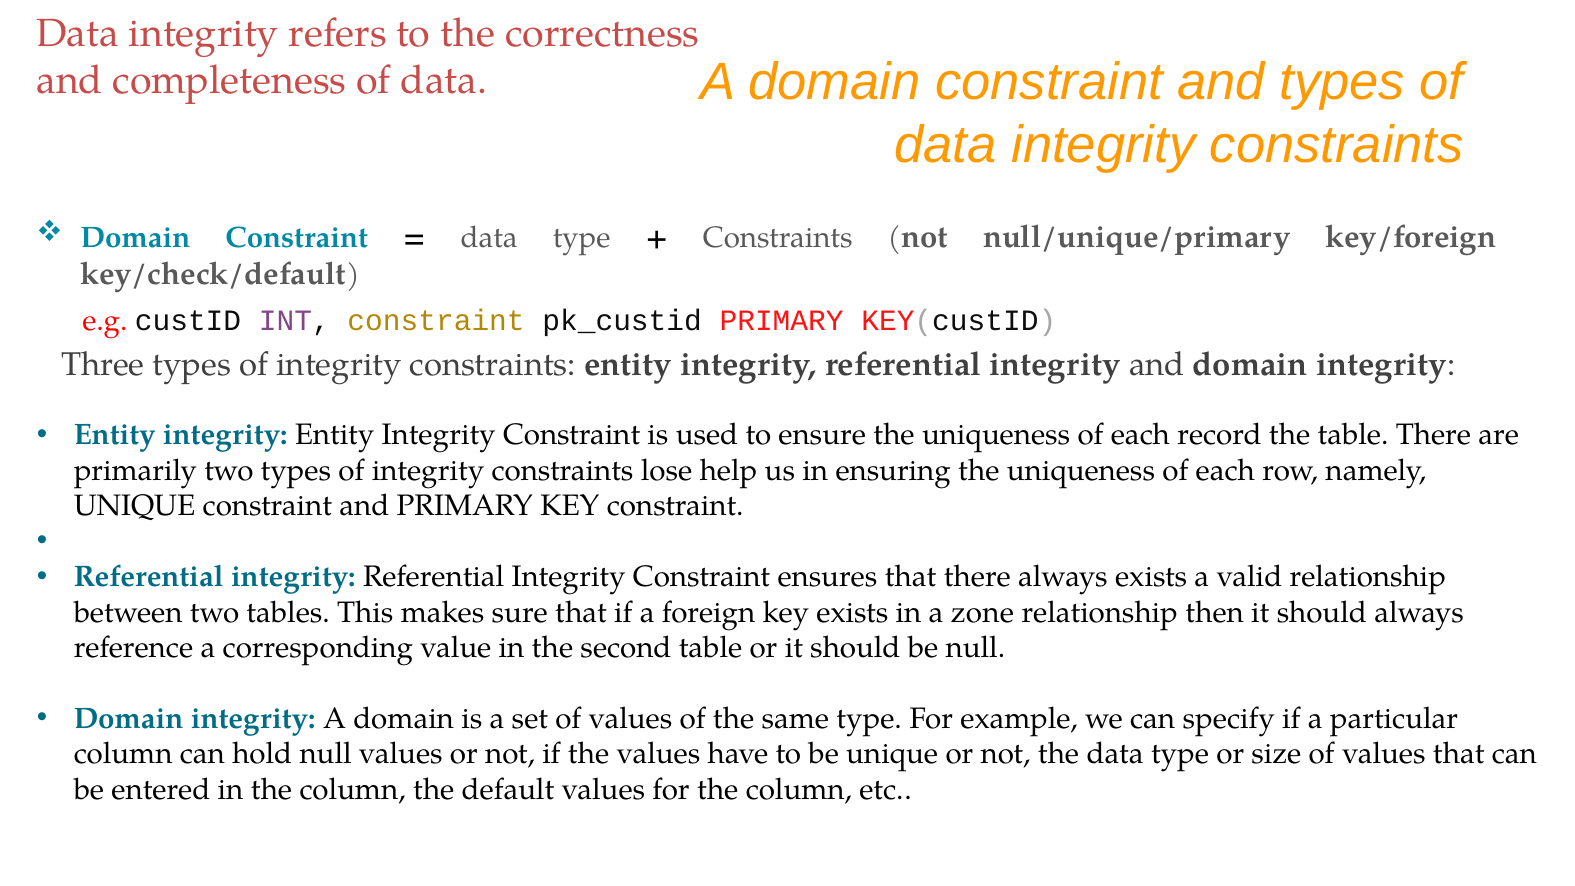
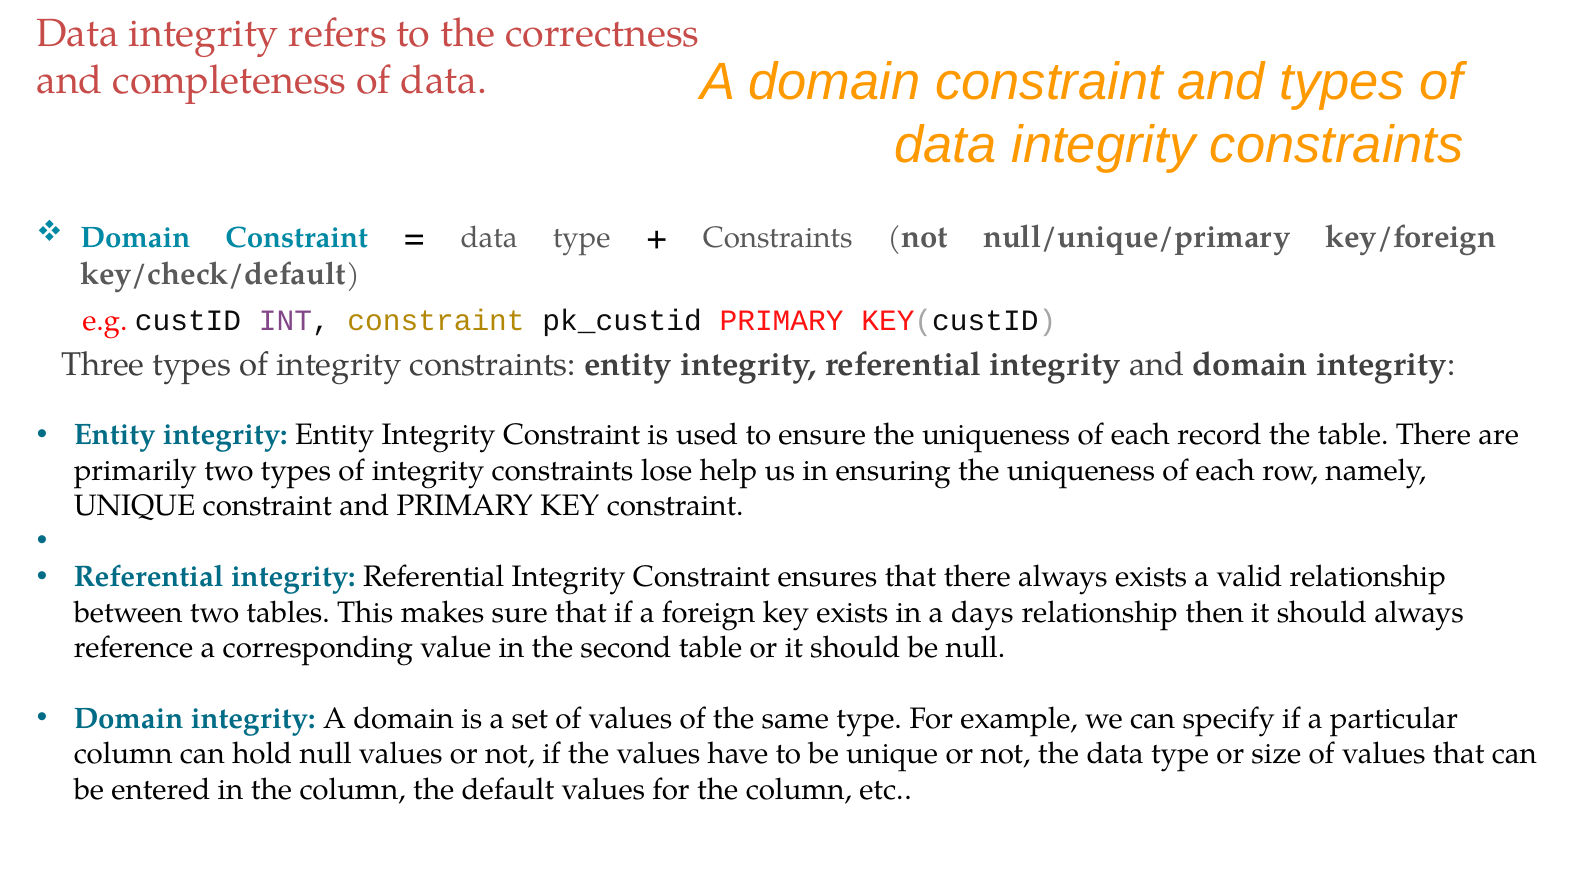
zone: zone -> days (982, 612)
